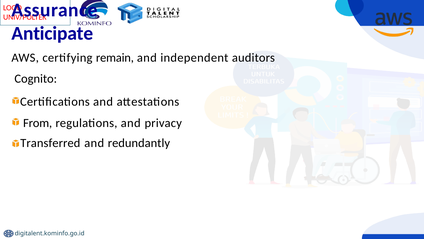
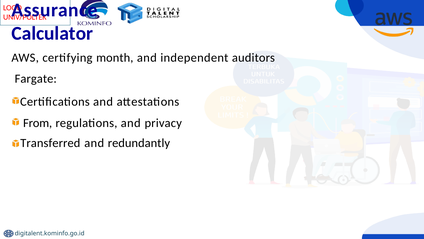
Anticipate: Anticipate -> Calculator (52, 33)
remain: remain -> month (115, 58)
Cognito: Cognito -> Fargate (36, 79)
